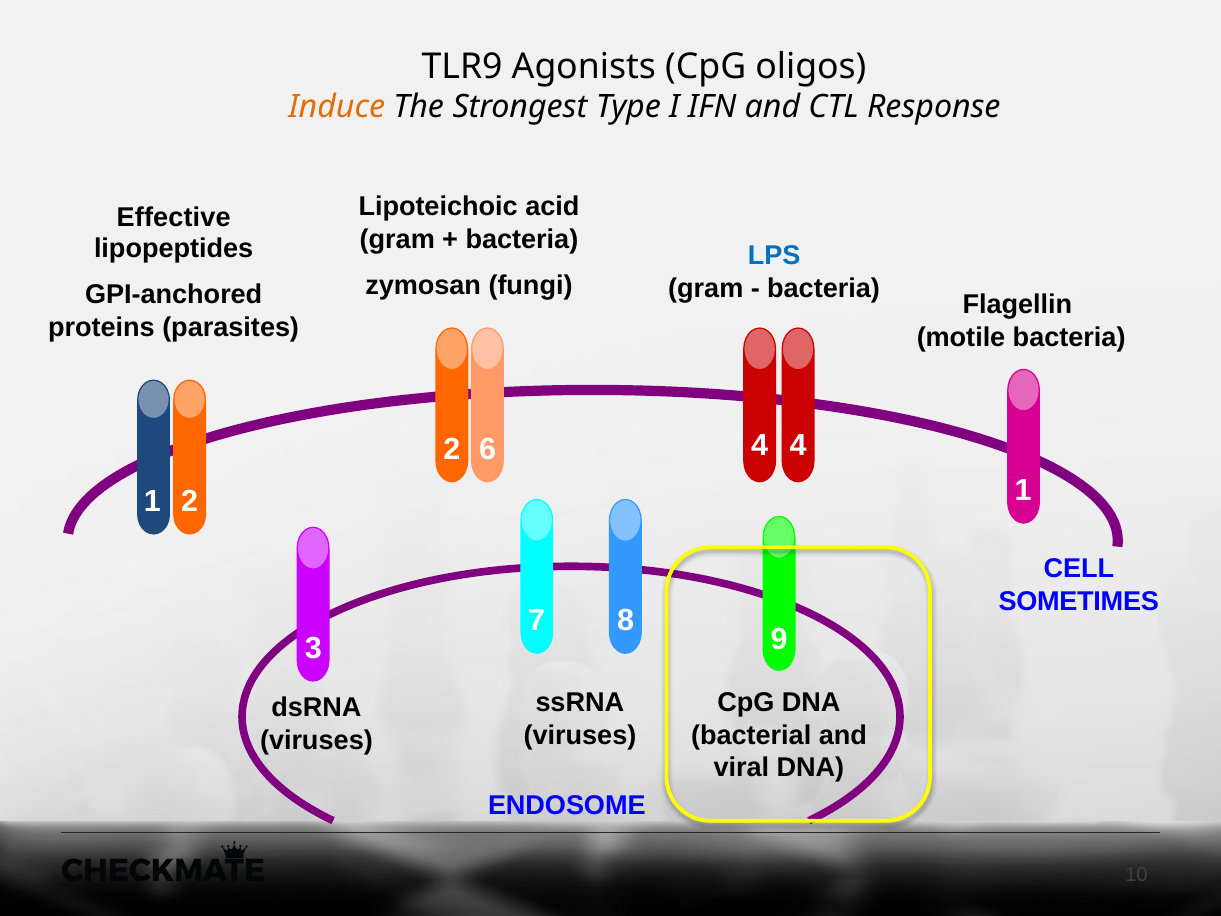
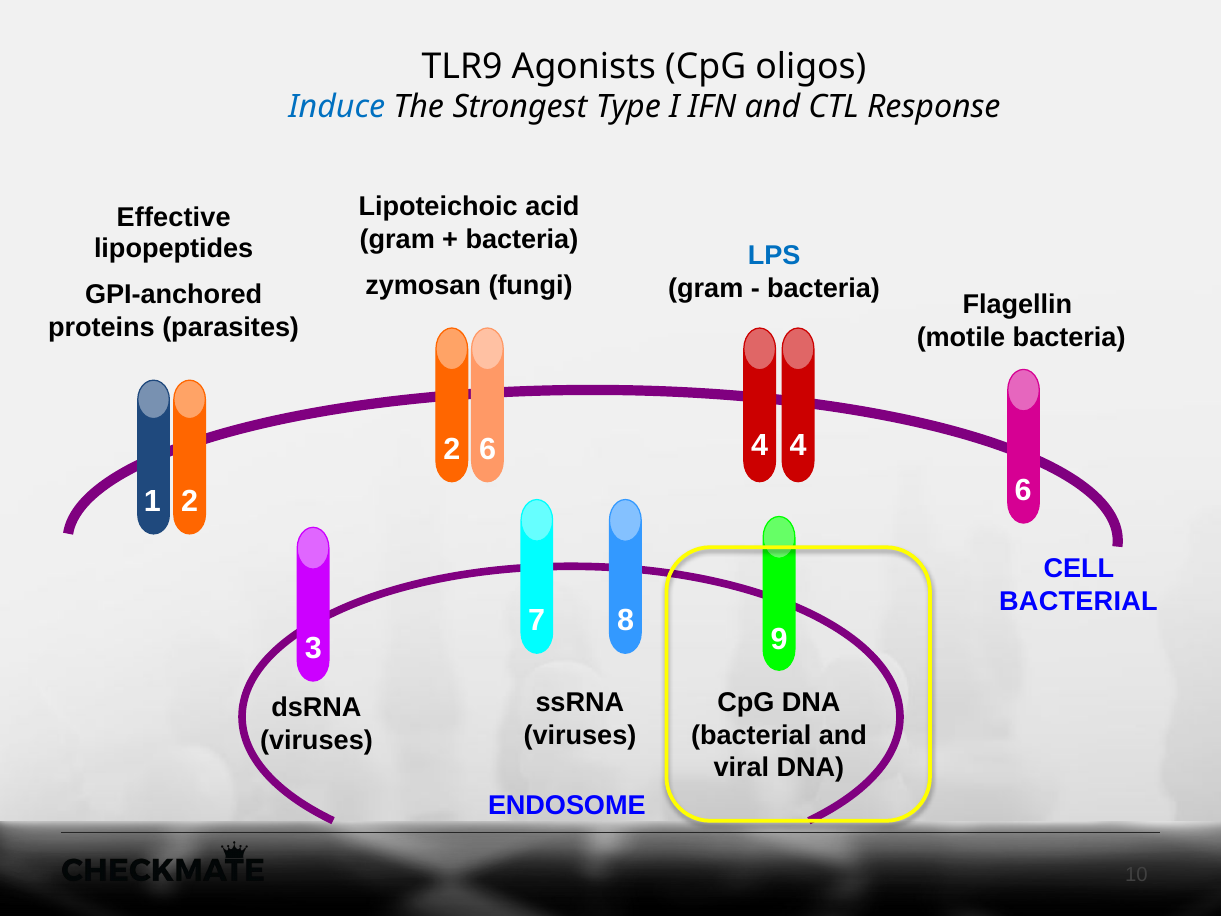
Induce colour: orange -> blue (337, 107)
1: 1 -> 6 (1023, 490)
SOMETIMES: SOMETIMES -> BACTERIAL (1078, 601)
